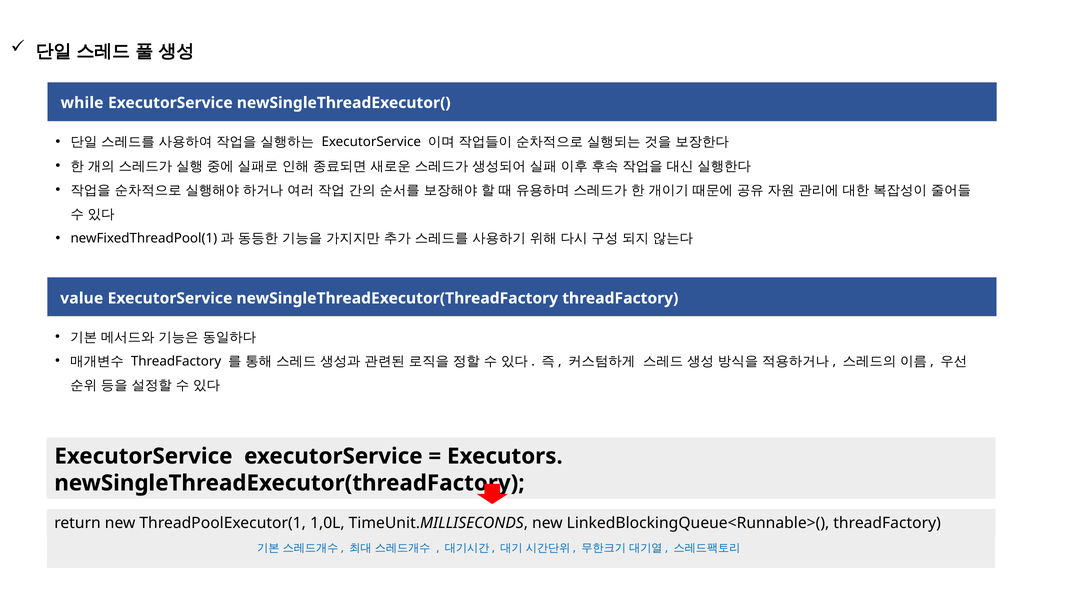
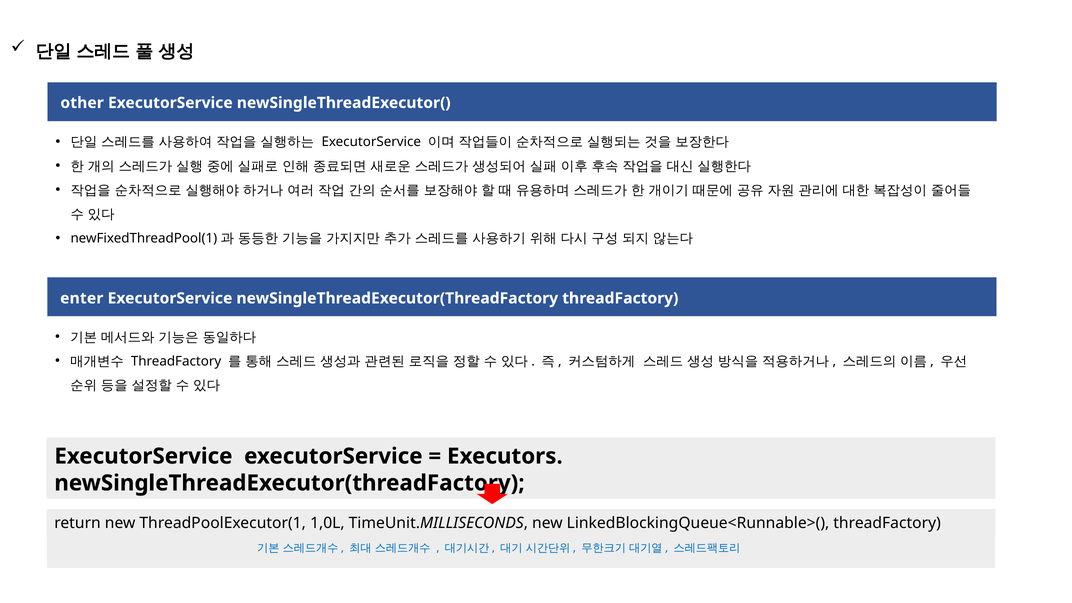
while: while -> other (82, 103)
value: value -> enter (82, 298)
